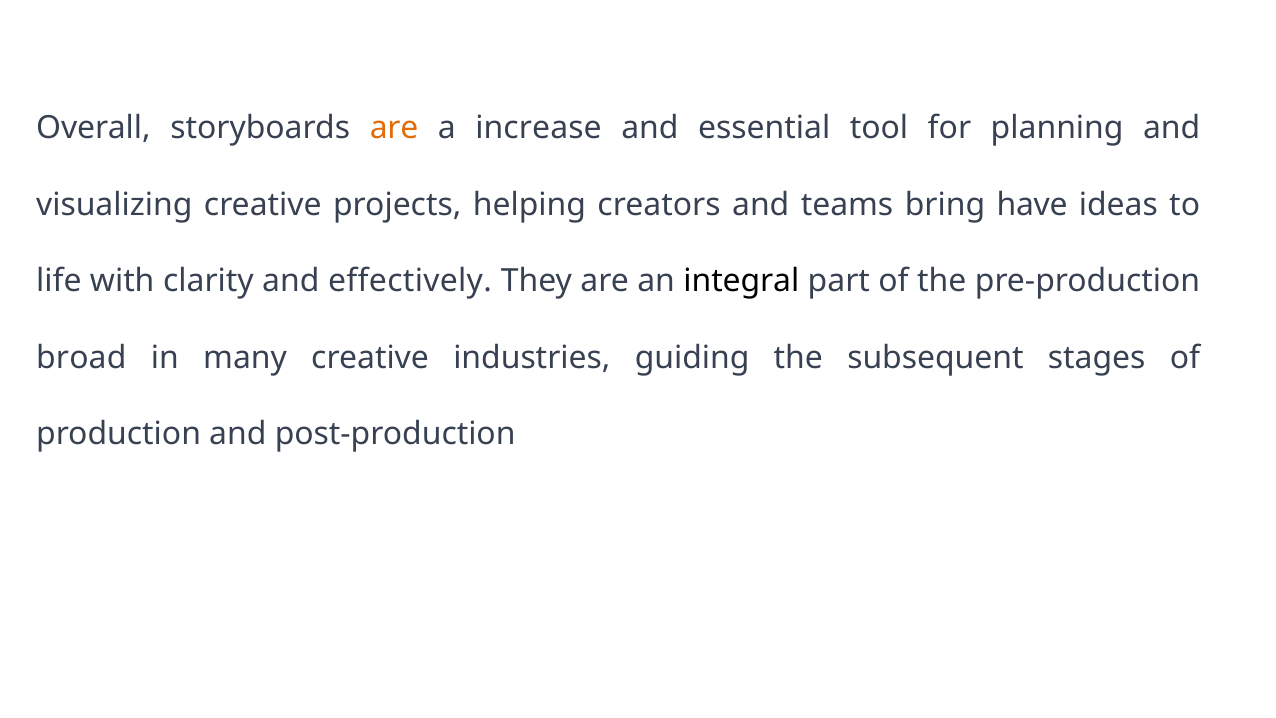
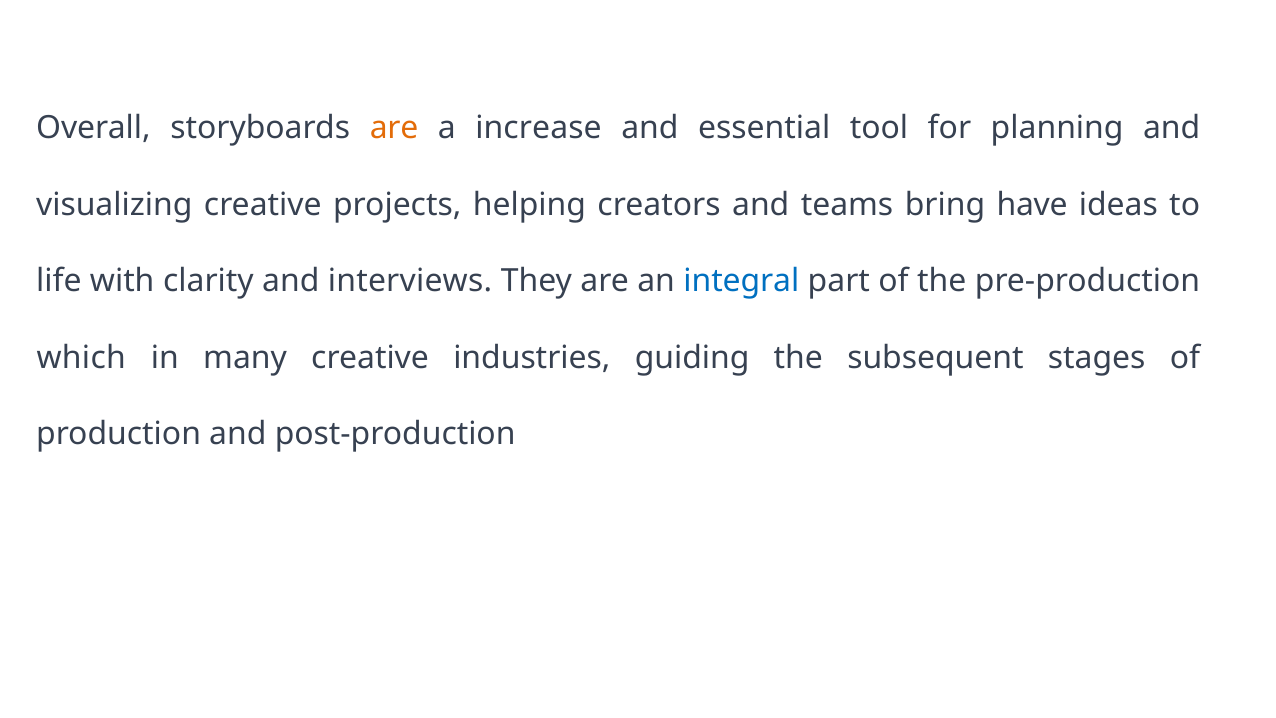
effectively: effectively -> interviews (410, 281)
integral colour: black -> blue (741, 281)
broad: broad -> which (81, 358)
